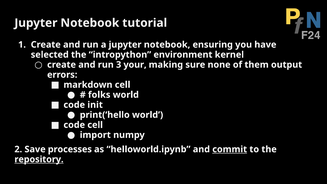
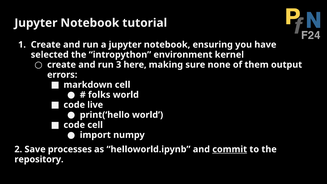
your: your -> here (135, 65)
init: init -> live (95, 105)
repository underline: present -> none (39, 159)
